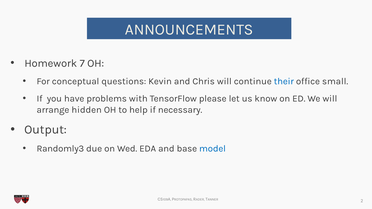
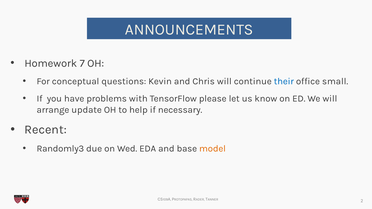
hidden: hidden -> update (87, 110)
Output: Output -> Recent (46, 130)
model colour: blue -> orange (212, 149)
